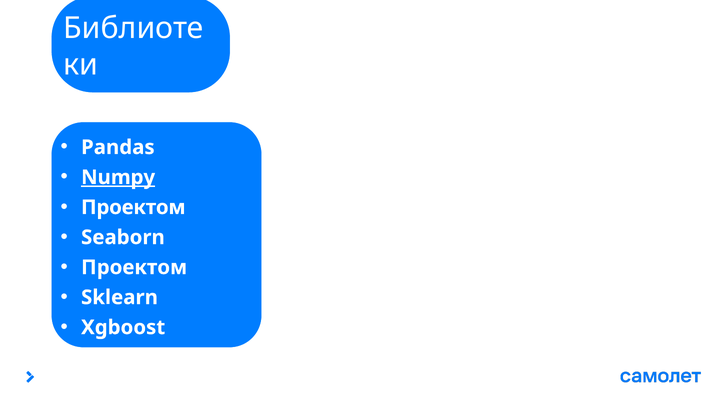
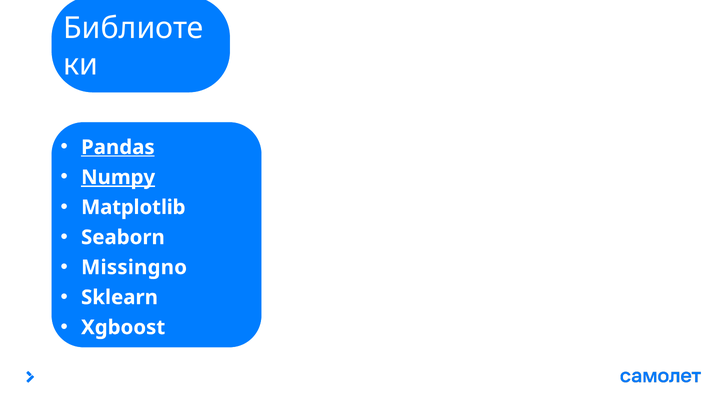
Pandas underline: none -> present (118, 147)
Проектом: Проектом -> Matplotlib (133, 207)
Проектом: Проектом -> Missingno (134, 267)
